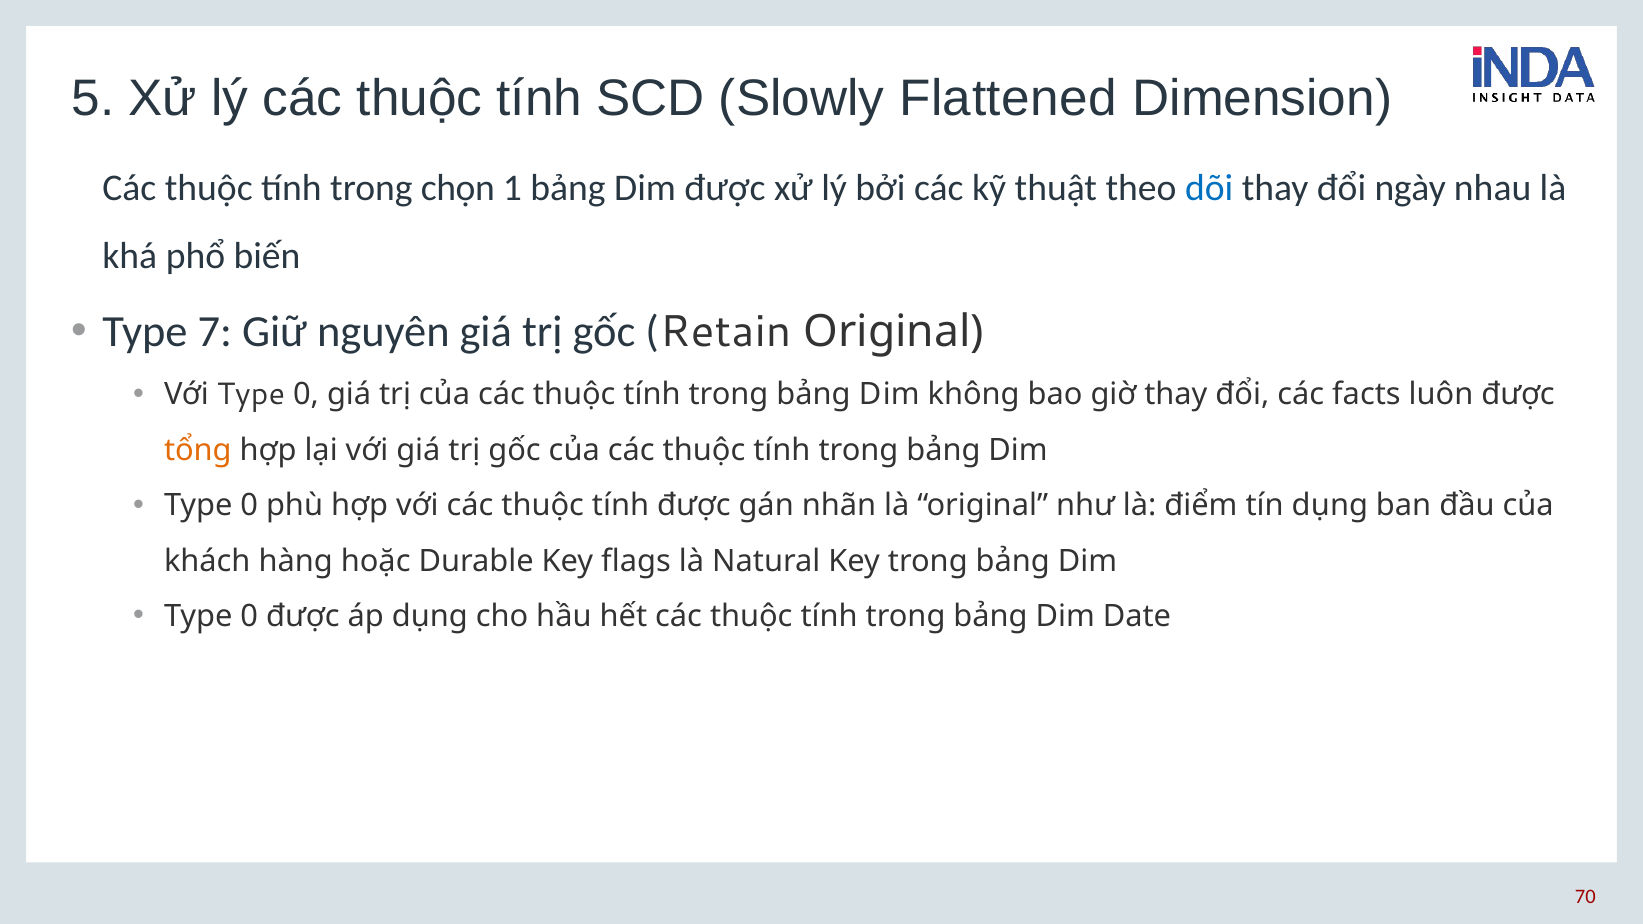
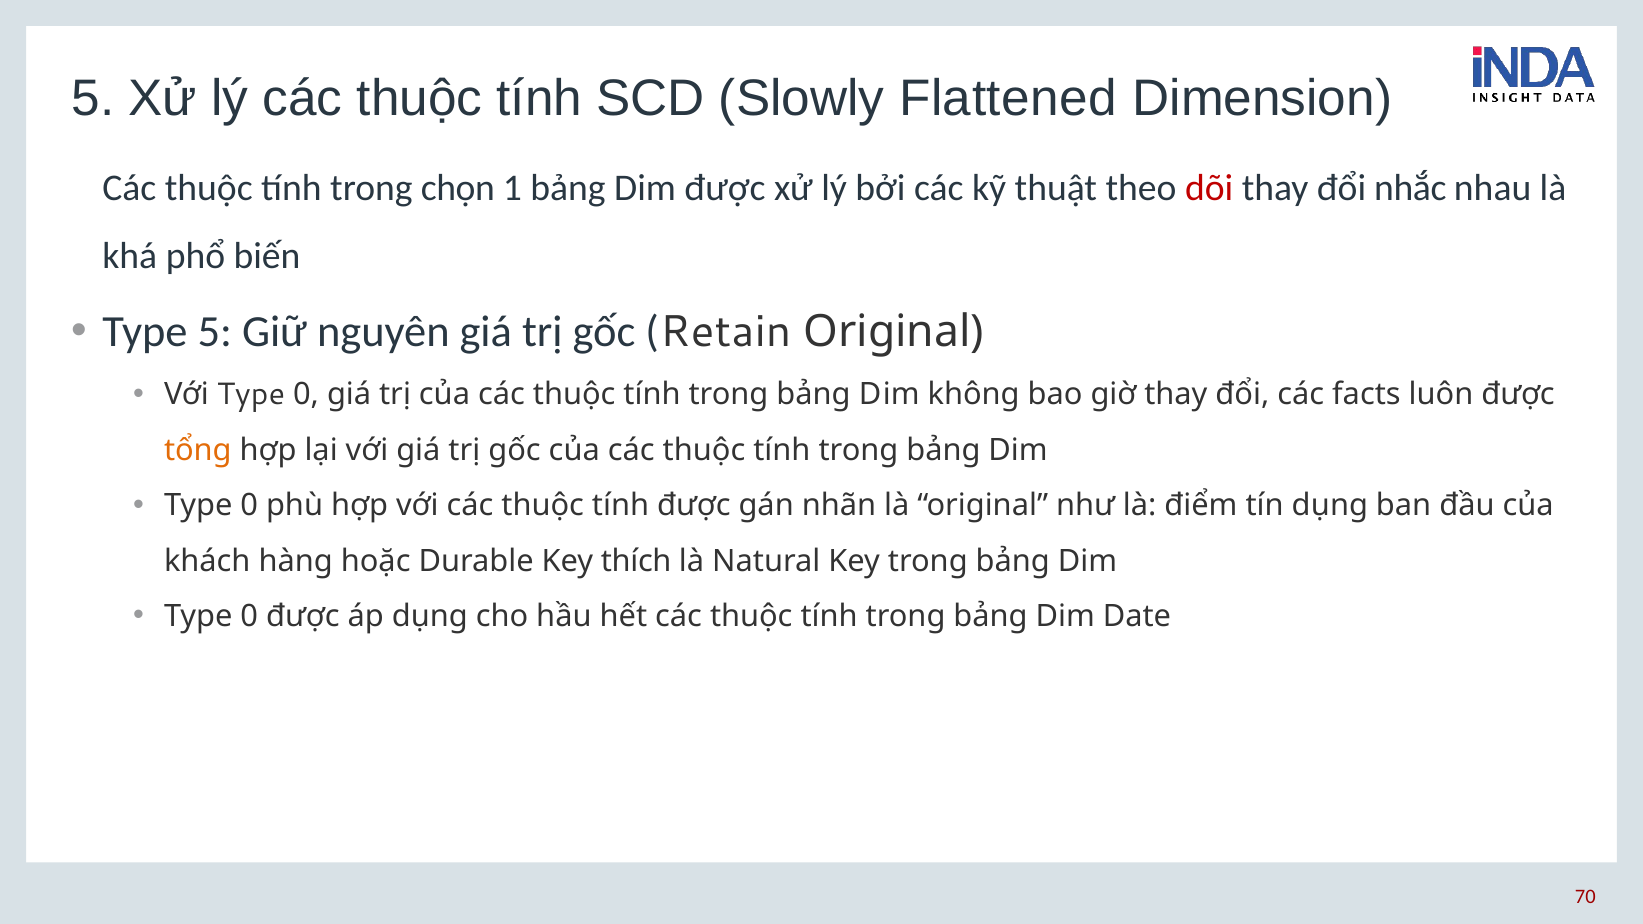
dõi colour: blue -> red (1209, 188)
ngày: ngày -> nhắc (1410, 188)
Type 7: 7 -> 5 (215, 332)
flags: flags -> thích (636, 561)
